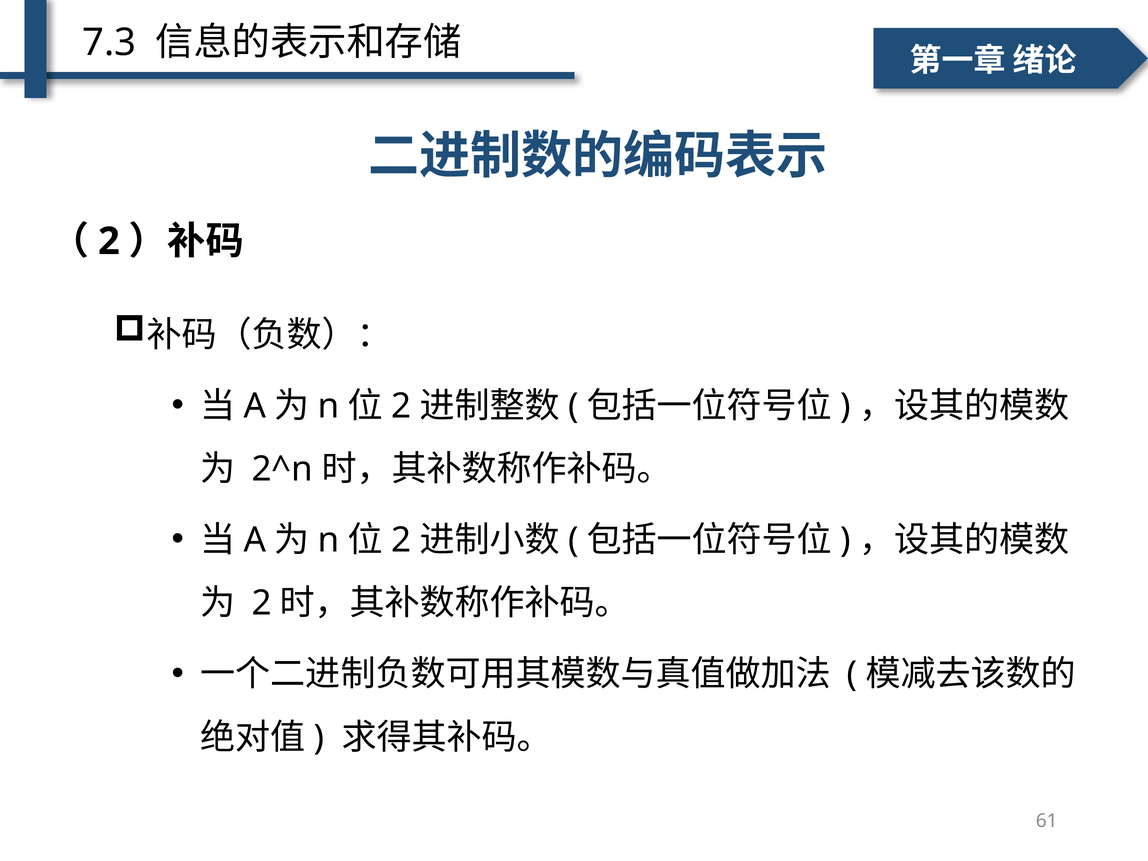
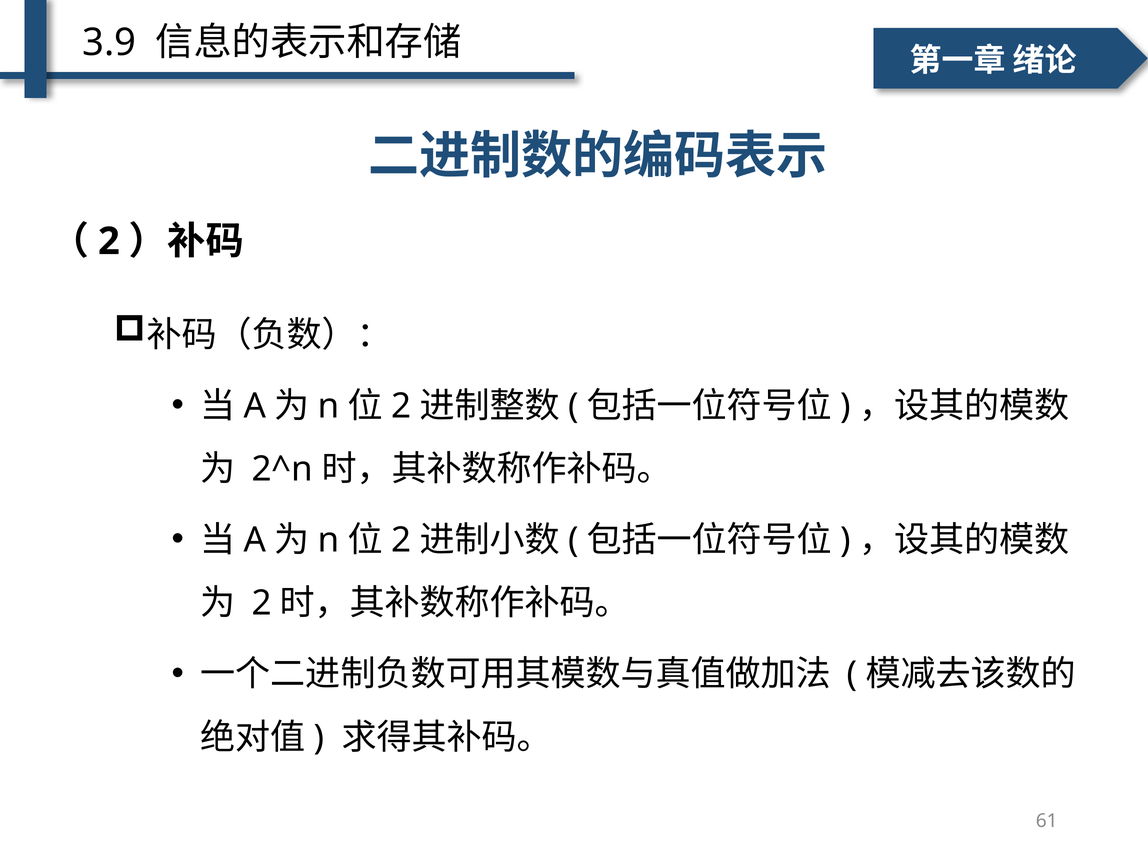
7.3: 7.3 -> 3.9 (109, 42)
